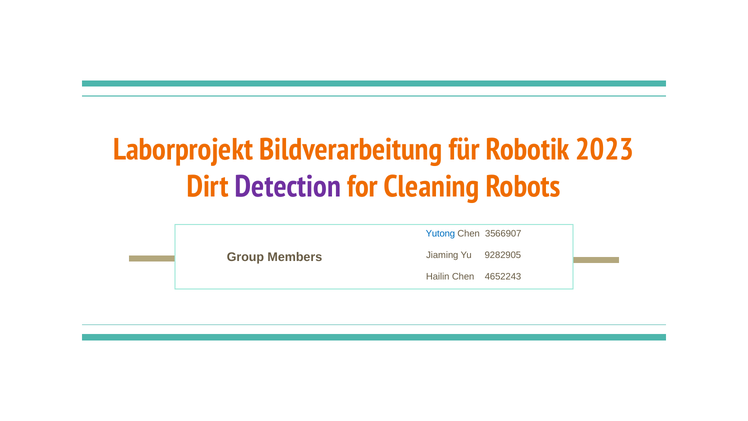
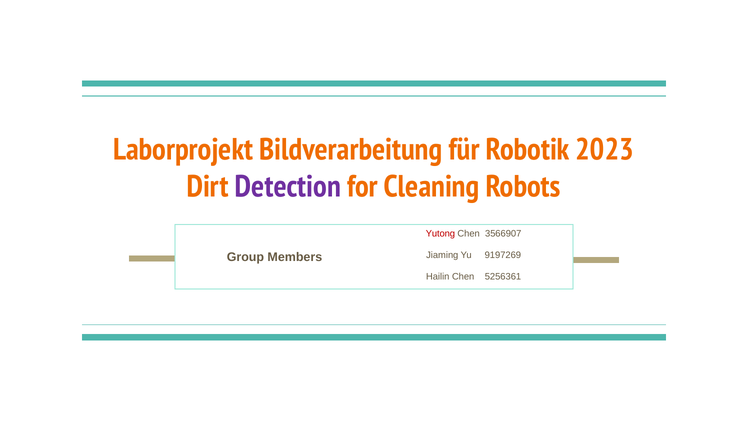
Yutong colour: blue -> red (440, 234)
9282905: 9282905 -> 9197269 (503, 255)
4652243: 4652243 -> 5256361 (503, 276)
